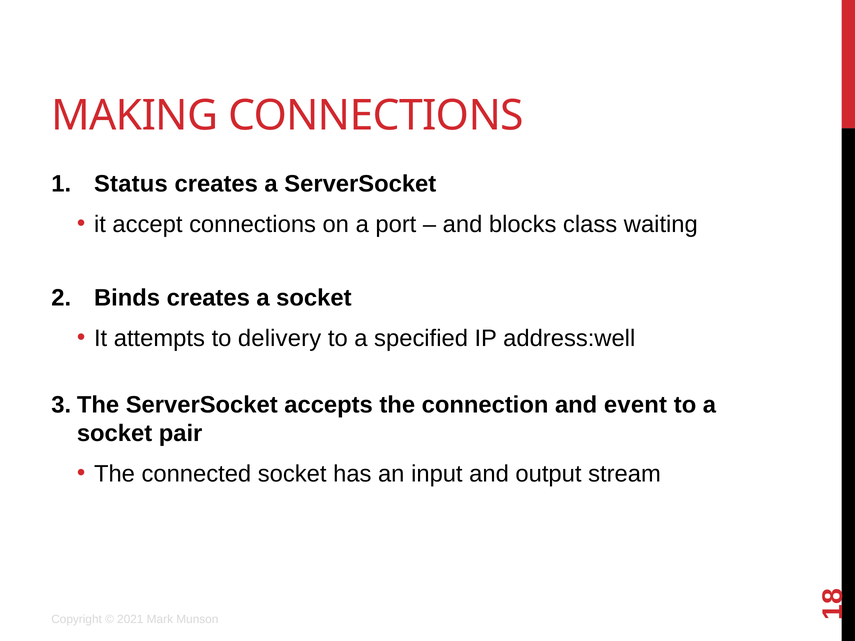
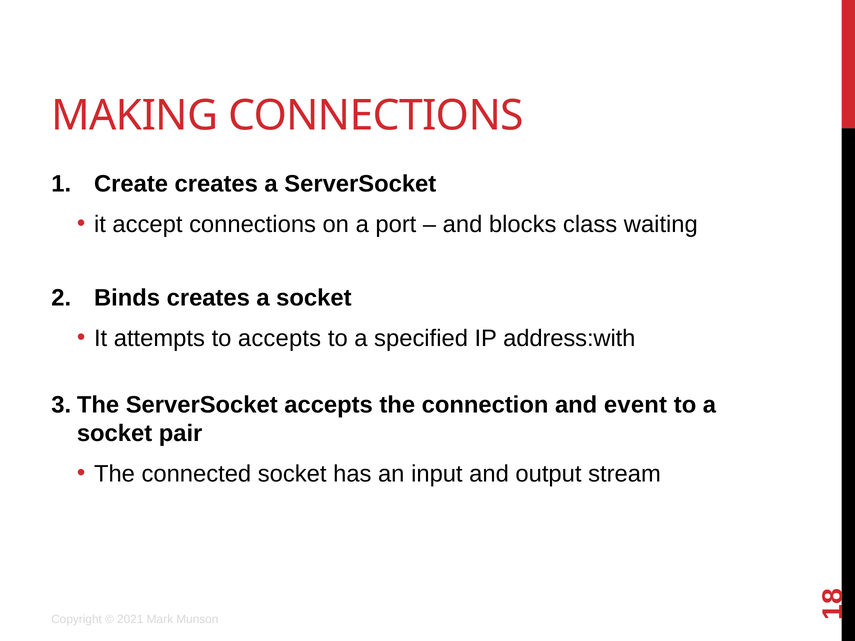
Status: Status -> Create (131, 184)
to delivery: delivery -> accepts (280, 339)
address:well: address:well -> address:with (569, 339)
